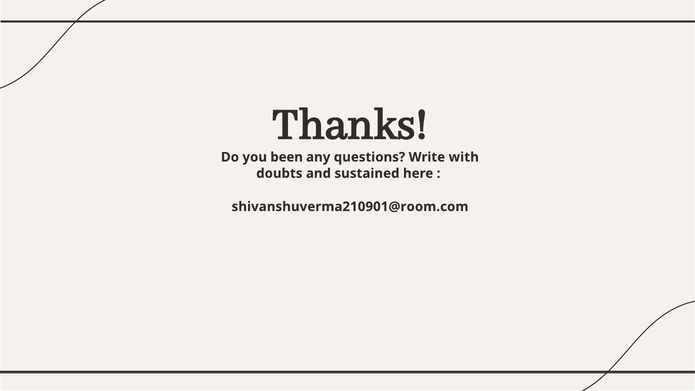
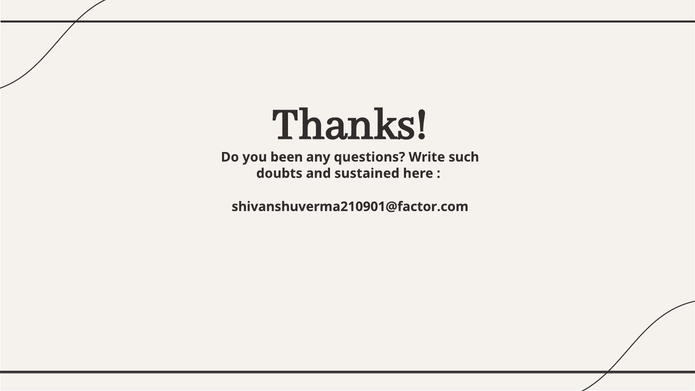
with: with -> such (464, 157)
shivanshuverma210901@room.com: shivanshuverma210901@room.com -> shivanshuverma210901@factor.com (350, 207)
